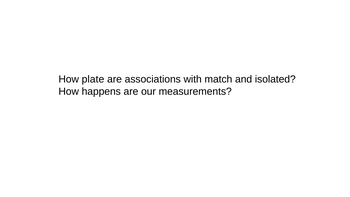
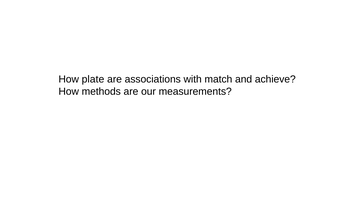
isolated: isolated -> achieve (275, 79)
happens: happens -> methods (101, 91)
